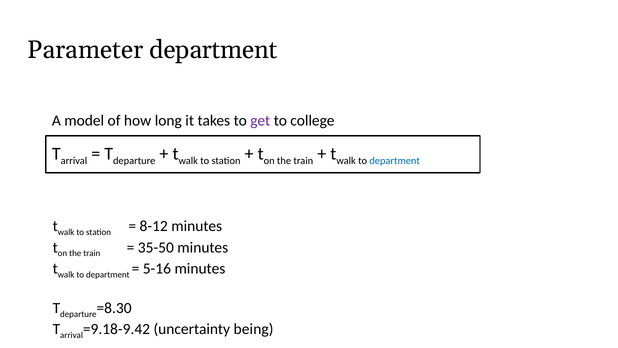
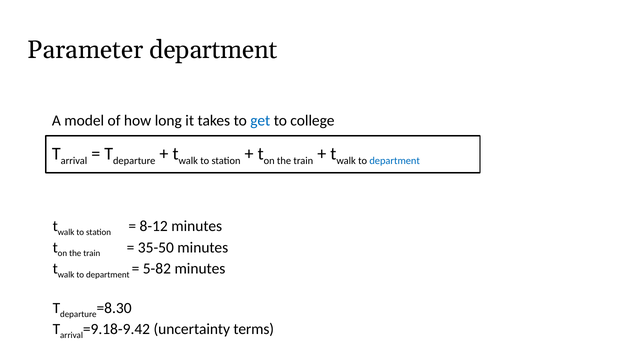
get colour: purple -> blue (260, 121)
5-16: 5-16 -> 5-82 (157, 268)
being: being -> terms (254, 329)
